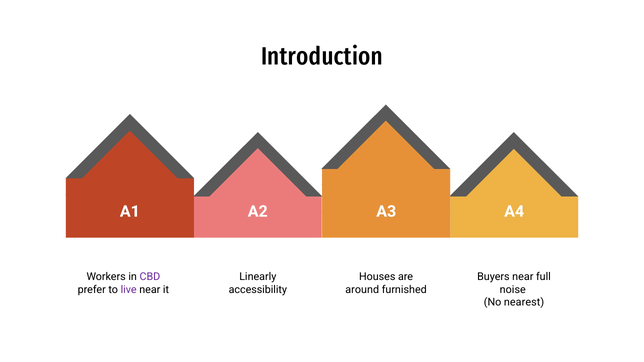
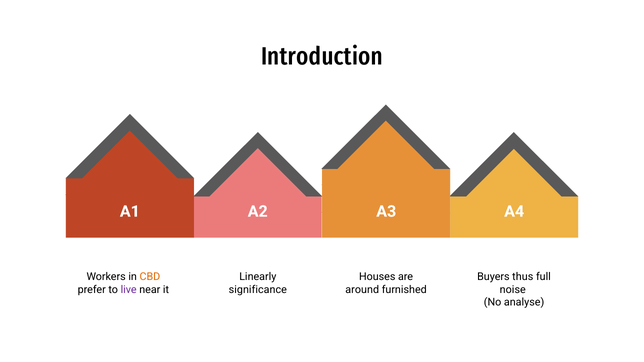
CBD colour: purple -> orange (150, 277)
Buyers near: near -> thus (523, 277)
accessibility: accessibility -> significance (258, 290)
nearest: nearest -> analyse (524, 303)
